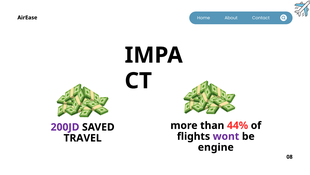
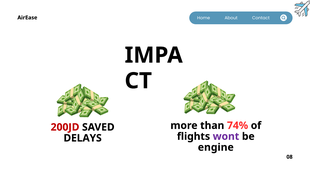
44%: 44% -> 74% (238, 125)
200JD colour: purple -> red (65, 127)
TRAVEL: TRAVEL -> DELAYS (83, 138)
